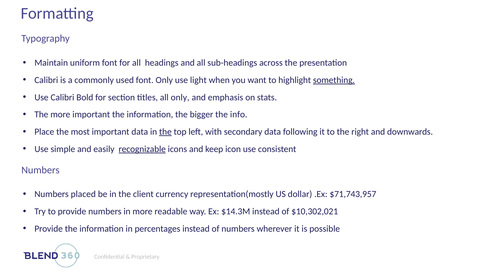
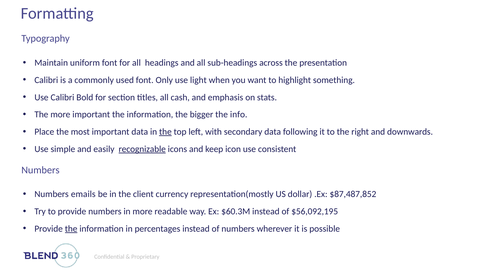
something underline: present -> none (334, 80)
all only: only -> cash (180, 97)
placed: placed -> emails (83, 194)
$71,743,957: $71,743,957 -> $87,487,852 (353, 194)
$14.3M: $14.3M -> $60.3M (236, 211)
$10,302,021: $10,302,021 -> $56,092,195 (315, 211)
the underline: none -> present (71, 229)
